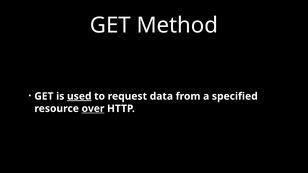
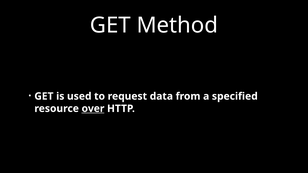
used underline: present -> none (79, 96)
